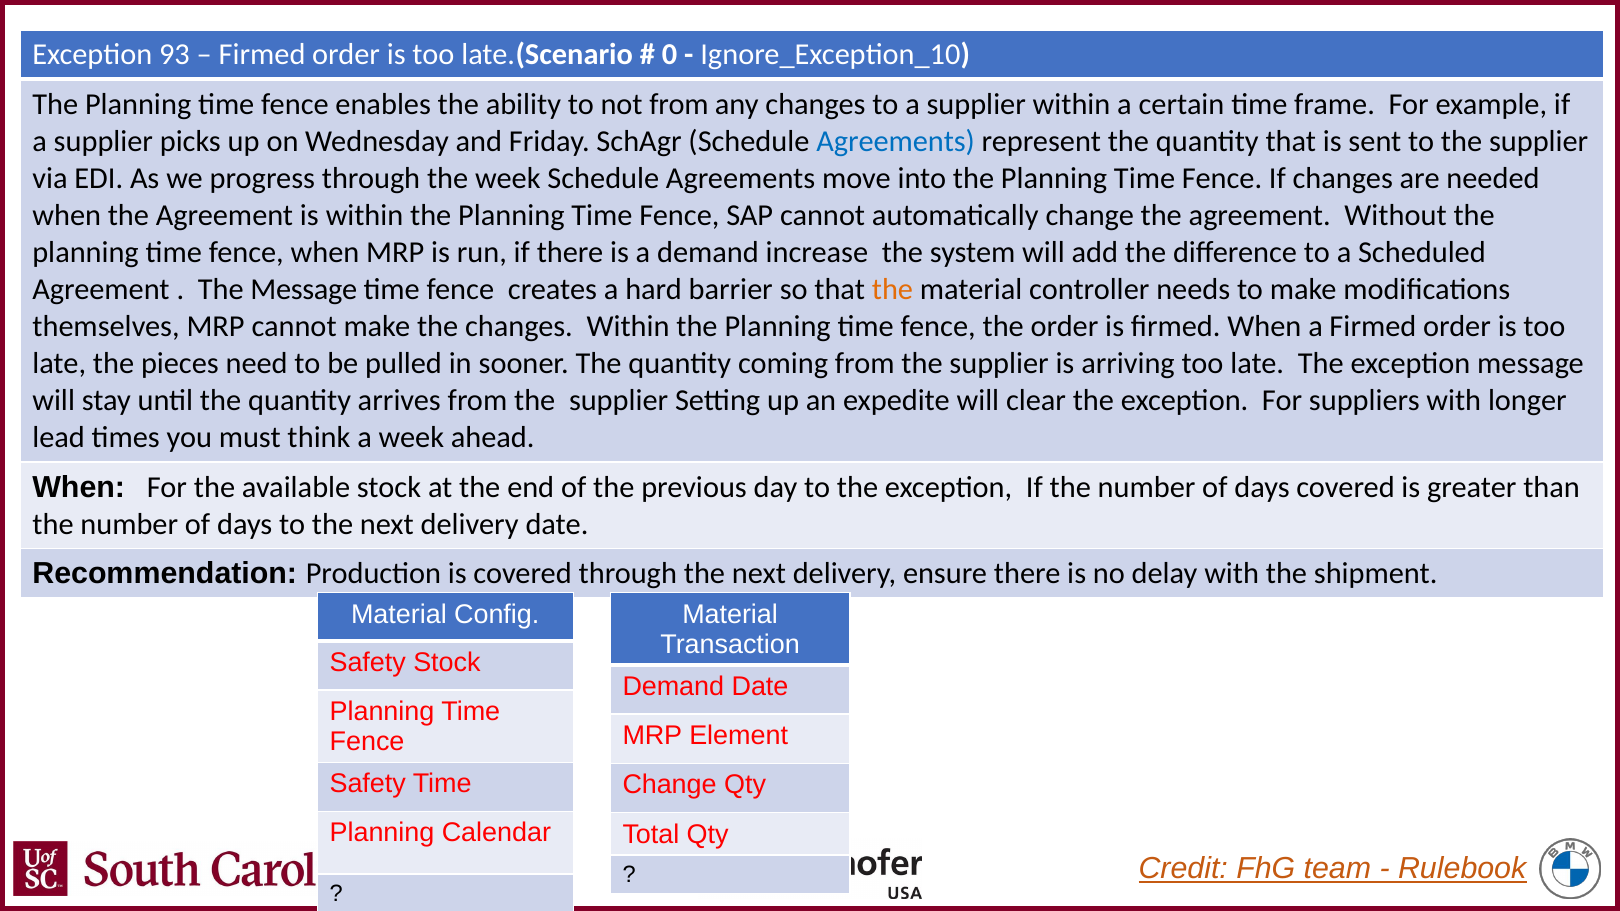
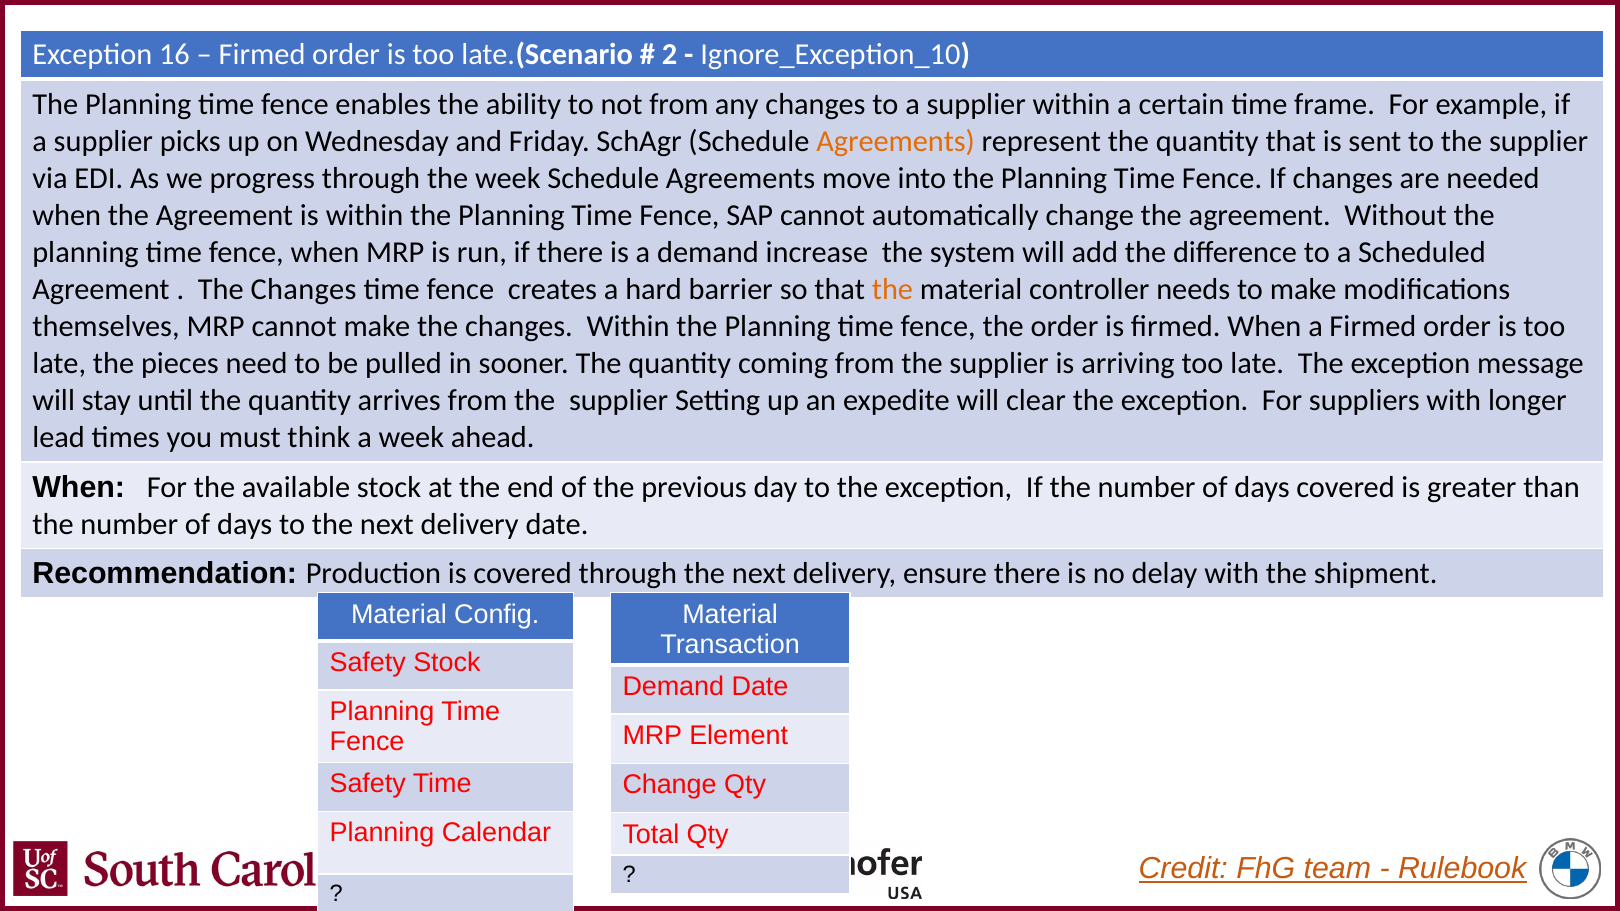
93: 93 -> 16 (174, 55)
0: 0 -> 2 (669, 55)
Agreements colour: blue -> orange (896, 141)
Message: Message -> Changes (304, 290)
